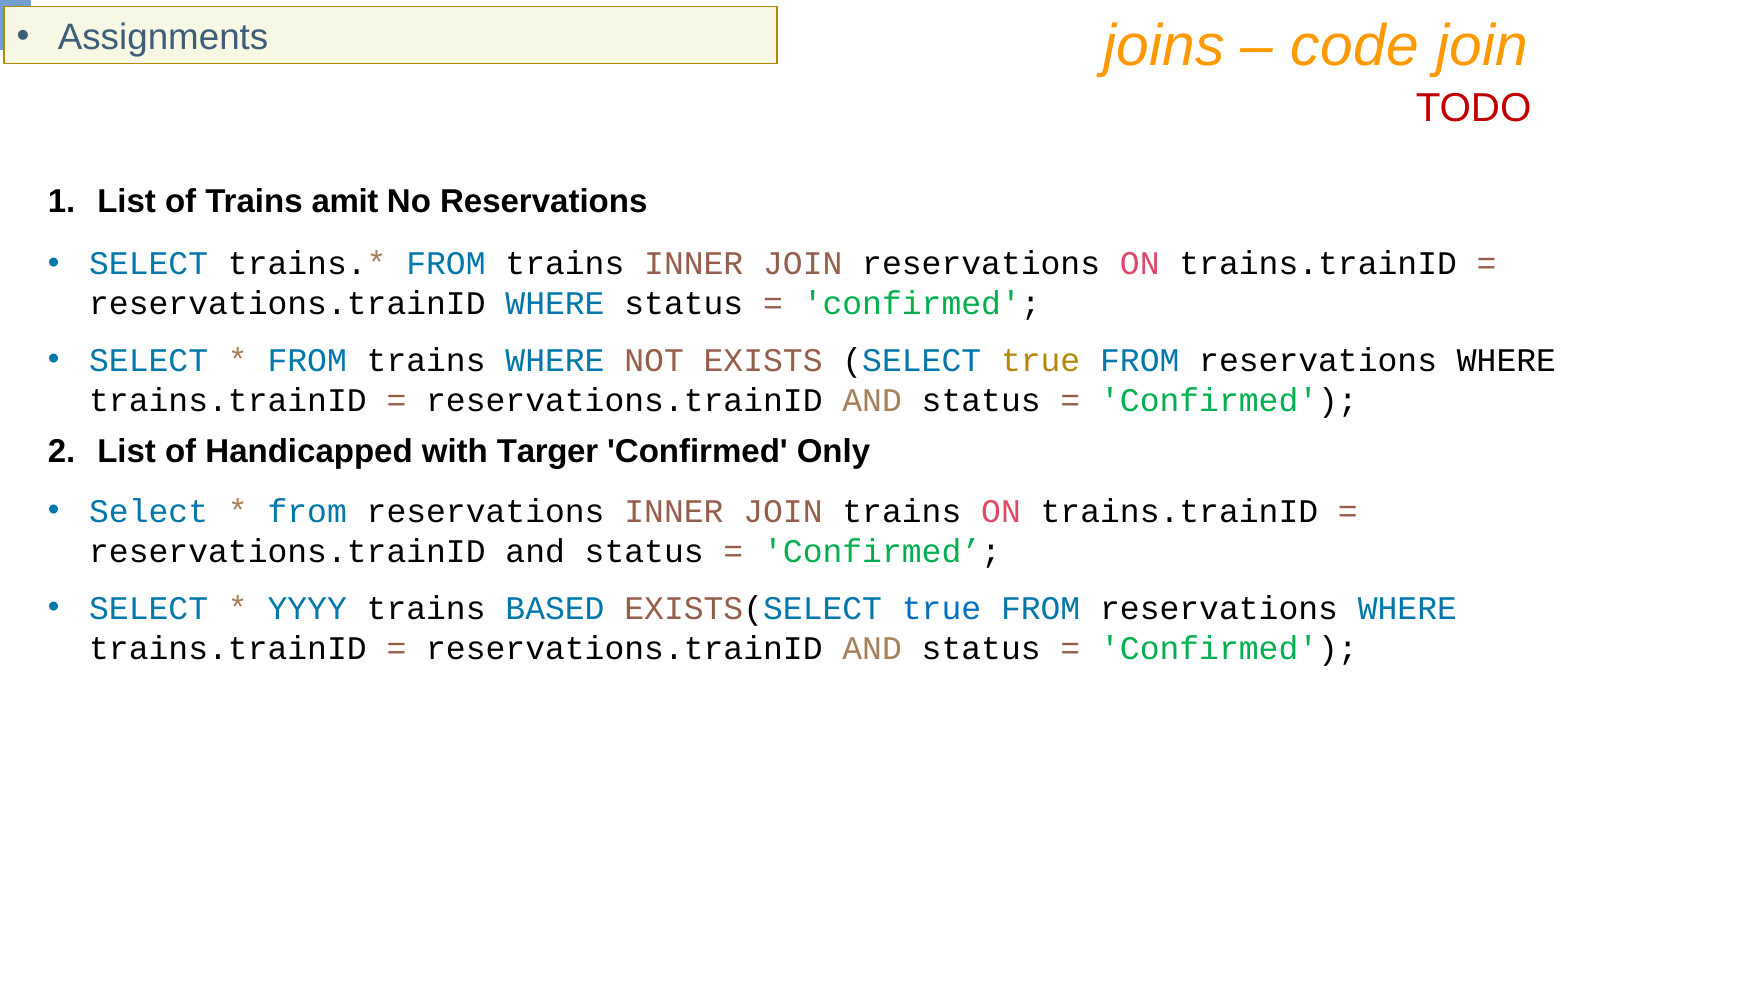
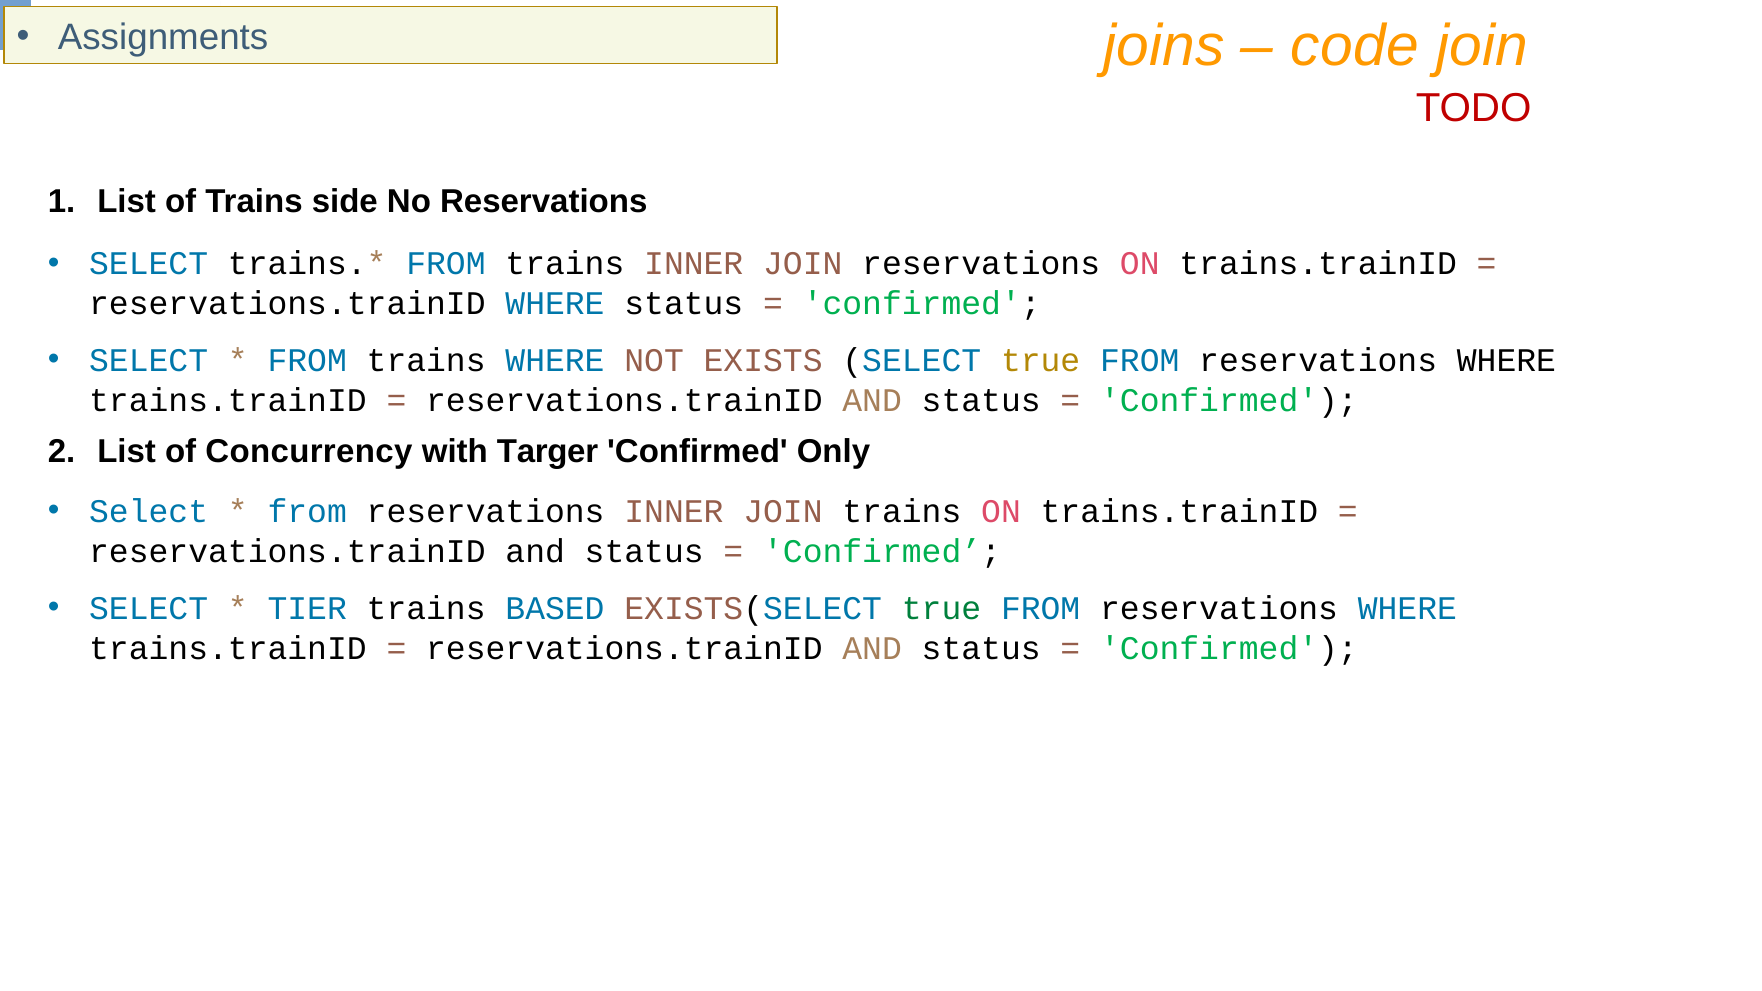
amit: amit -> side (345, 202)
Handicapped: Handicapped -> Concurrency (309, 451)
YYYY: YYYY -> TIER (307, 609)
true colour: blue -> green (942, 609)
